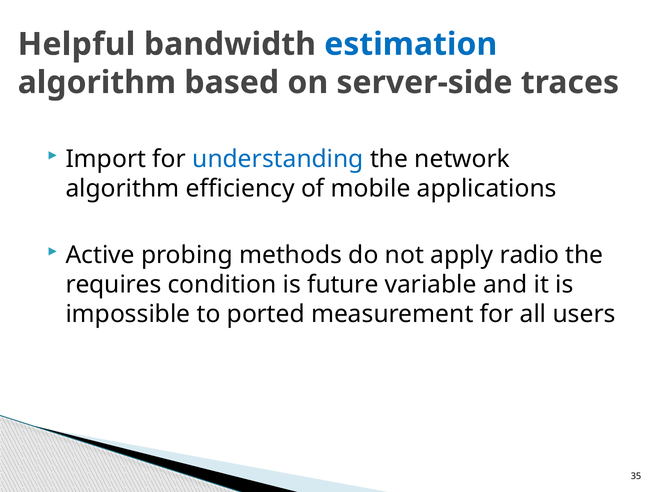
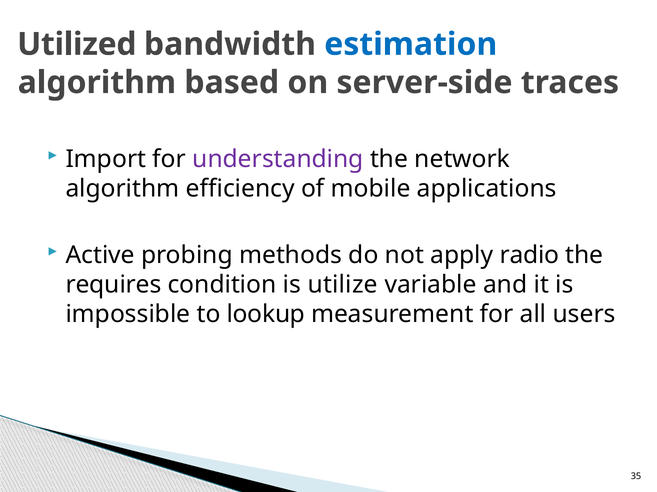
Helpful: Helpful -> Utilized (77, 44)
understanding colour: blue -> purple (278, 159)
future: future -> utilize (343, 285)
ported: ported -> lookup (266, 315)
